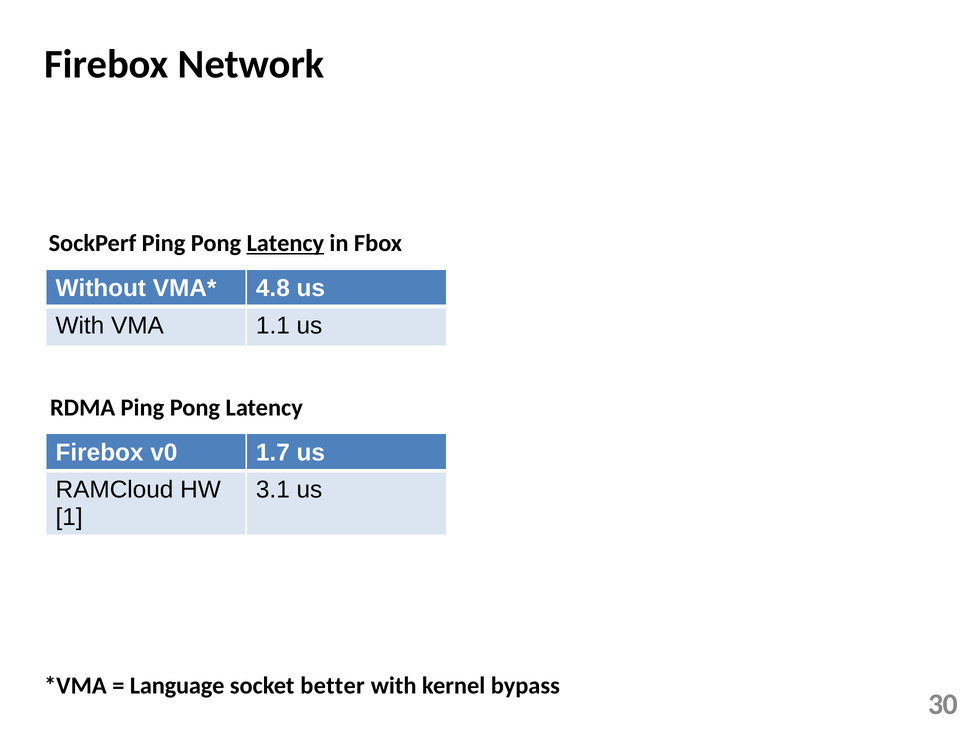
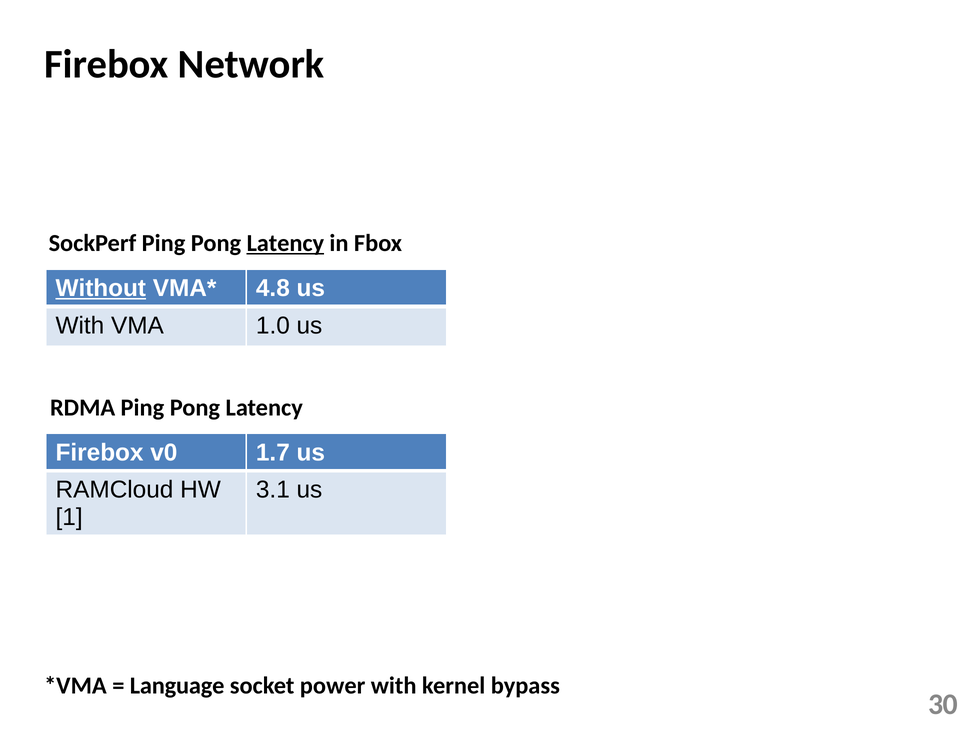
Without underline: none -> present (101, 288)
1.1: 1.1 -> 1.0 (273, 325)
better: better -> power (333, 686)
